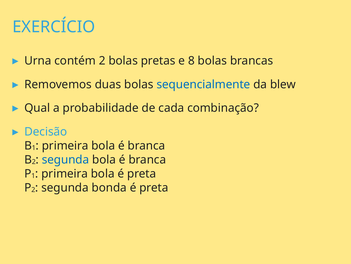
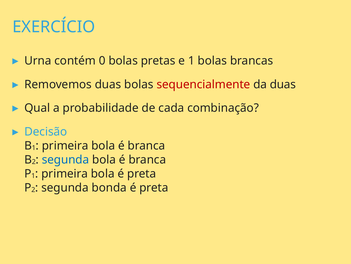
contém 2: 2 -> 0 (102, 61)
e 8: 8 -> 1 (191, 61)
sequencialmente colour: blue -> red (203, 84)
da blew: blew -> duas (283, 84)
